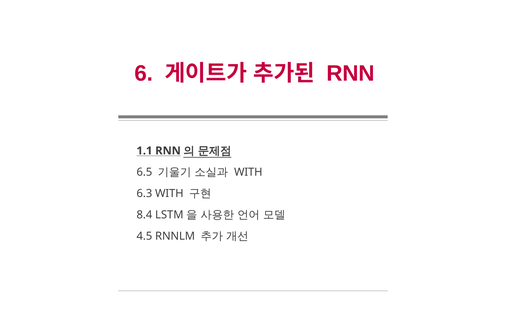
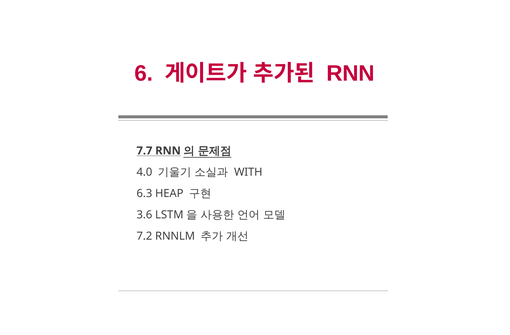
1.1: 1.1 -> 7.7 (144, 151)
6.5: 6.5 -> 4.0 (144, 172)
6.3 WITH: WITH -> HEAP (169, 193)
8.4: 8.4 -> 3.6 (144, 215)
4.5: 4.5 -> 7.2 (144, 236)
